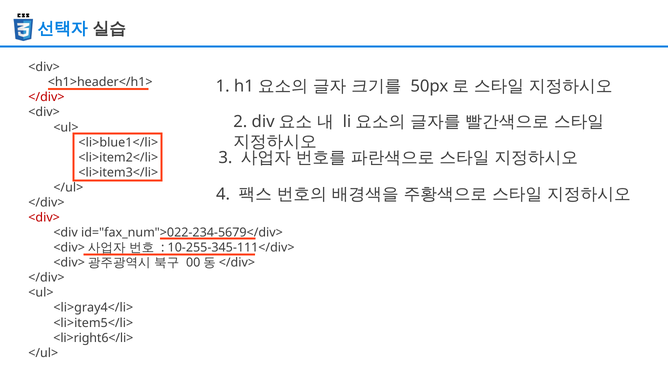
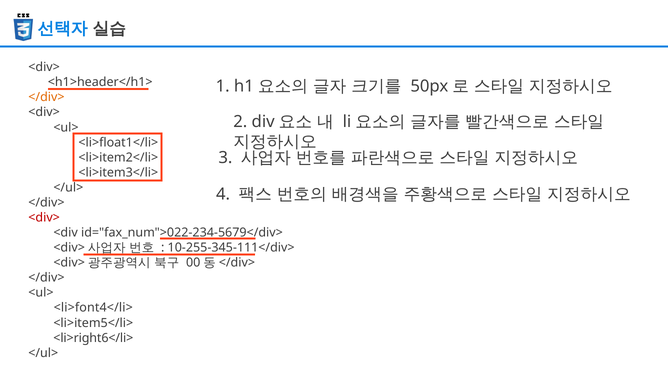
</div> colour: red -> orange (46, 97)
<li>blue1</li>: <li>blue1</li> -> <li>float1</li> (118, 142)
<li>gray4</li>: <li>gray4</li> -> <li>font4</li> (93, 308)
